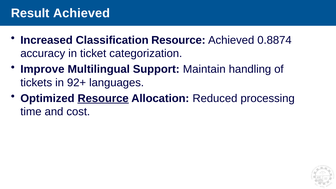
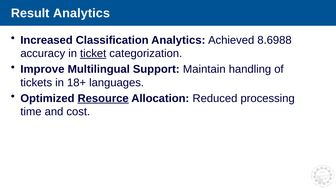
Result Achieved: Achieved -> Analytics (82, 13)
Classification Resource: Resource -> Analytics (178, 40)
0.8874: 0.8874 -> 8.6988 (274, 40)
ticket underline: none -> present (93, 54)
92+: 92+ -> 18+ (77, 83)
